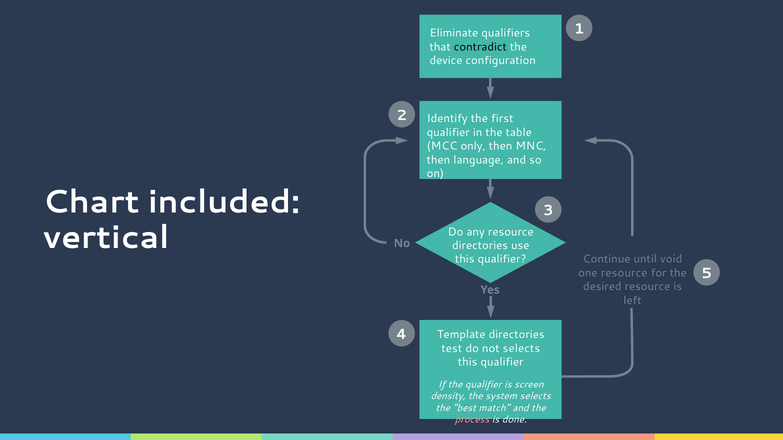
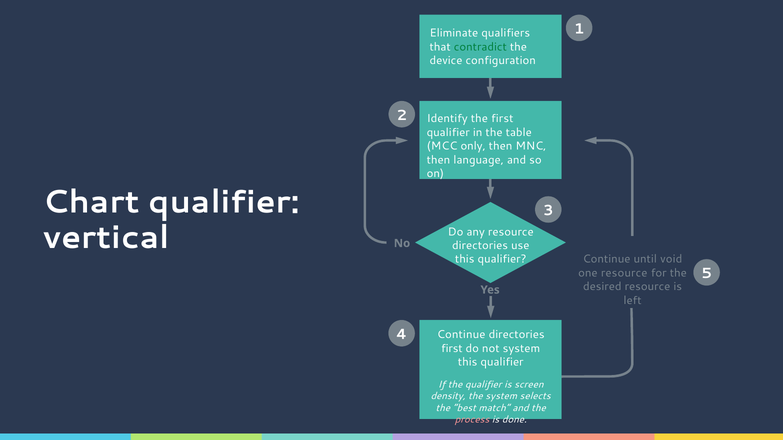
contradict colour: black -> green (480, 47)
Chart included: included -> qualifier (224, 202)
Template: Template -> Continue (461, 335)
test: test -> first (452, 349)
not selects: selects -> system (521, 349)
